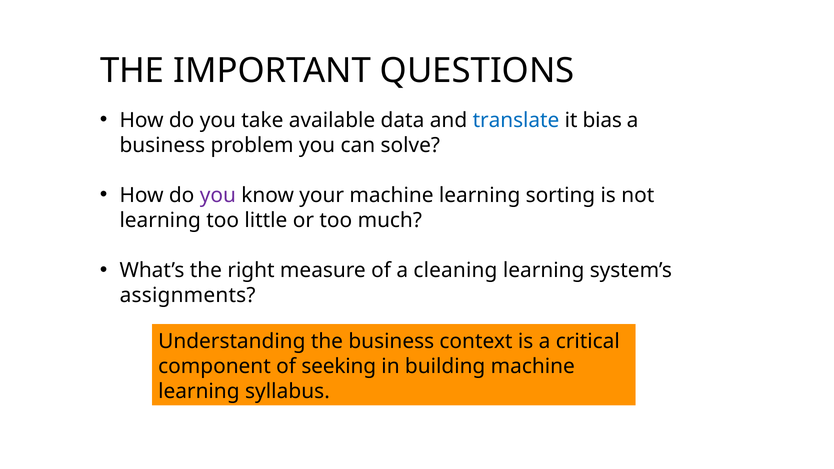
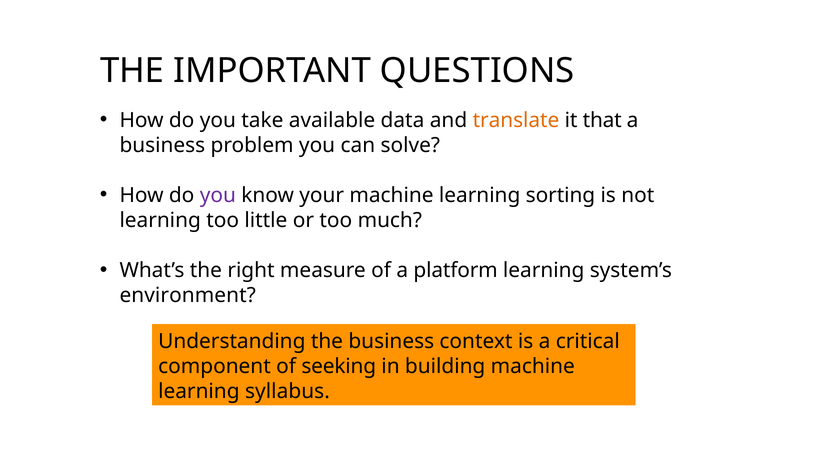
translate colour: blue -> orange (516, 120)
bias: bias -> that (602, 120)
cleaning: cleaning -> platform (456, 270)
assignments: assignments -> environment (188, 295)
